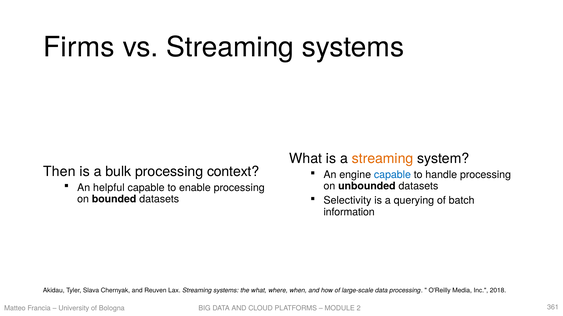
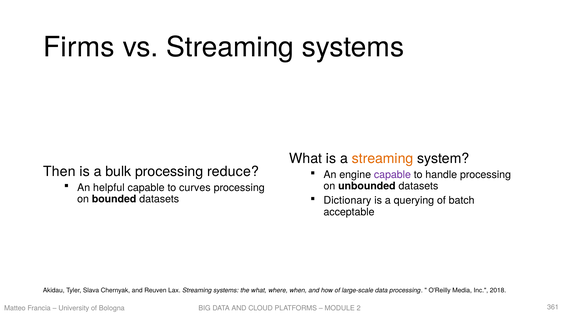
context: context -> reduce (233, 172)
capable colour: blue -> purple (392, 175)
enable: enable -> curves (195, 188)
Selectivity: Selectivity -> Dictionary (347, 201)
information: information -> acceptable (349, 212)
